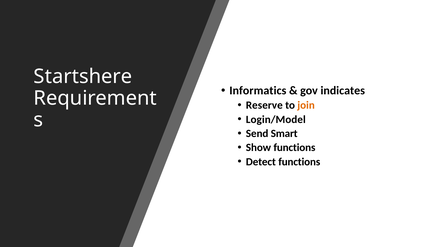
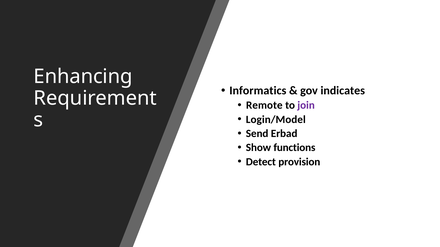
Startshere: Startshere -> Enhancing (83, 77)
Reserve: Reserve -> Remote (264, 105)
join colour: orange -> purple (306, 105)
Smart: Smart -> Erbad (284, 134)
Detect functions: functions -> provision (299, 162)
